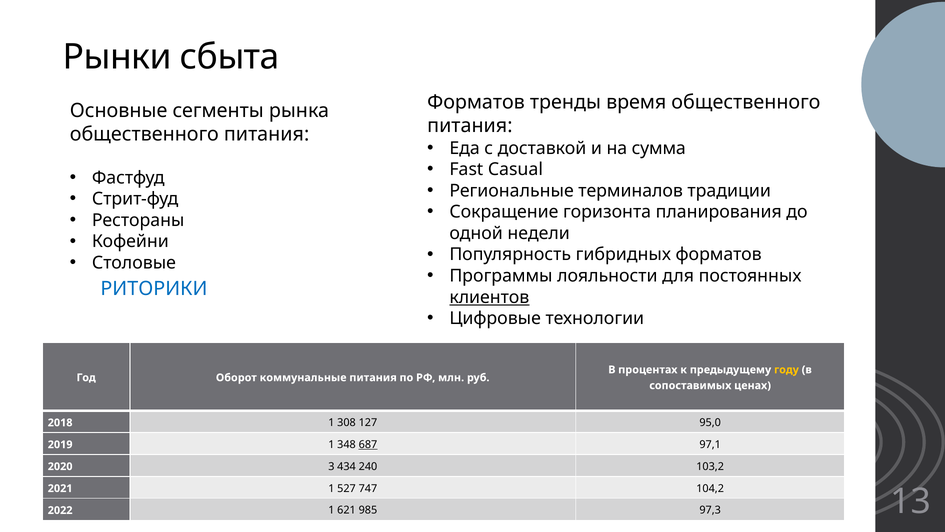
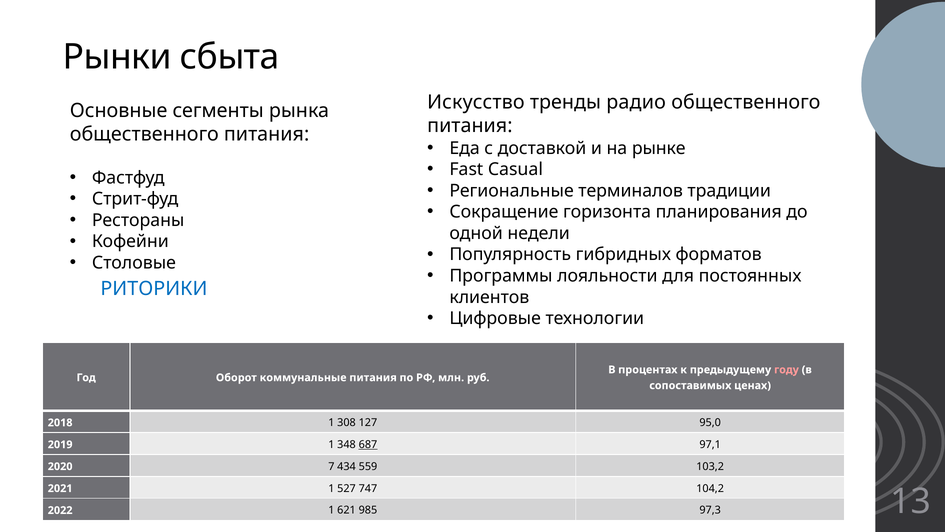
Форматов: Форматов -> Искусство (476, 102)
тренды время: время -> радио (636, 102)
сумма: сумма -> рынке (659, 148)
клиентов underline: present -> none (489, 297)
году colour: yellow -> pink (786, 369)
2020 3: 3 -> 7 (331, 466)
240: 240 -> 559 (368, 466)
